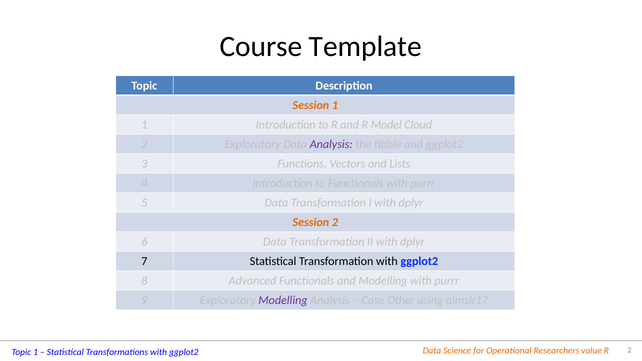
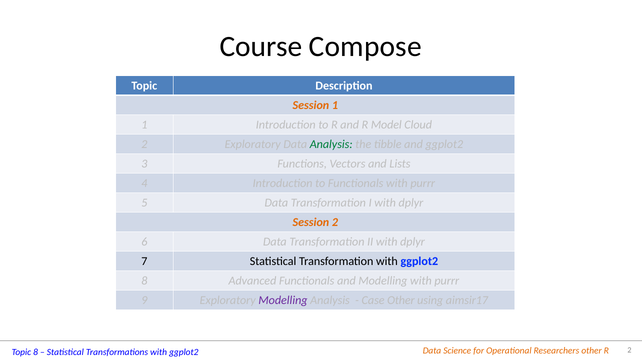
Template: Template -> Compose (365, 47)
Analysis colour: purple -> green (331, 144)
Topic 1: 1 -> 8 (36, 352)
value: value -> other (592, 351)
